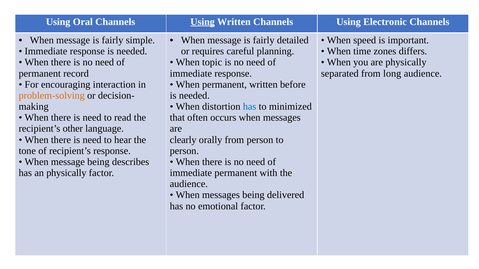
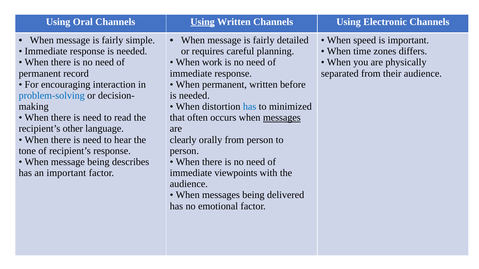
topic: topic -> work (212, 62)
long: long -> their (392, 74)
problem-solving colour: orange -> blue (52, 96)
messages underline: none -> present (282, 118)
an physically: physically -> important (66, 173)
immediate permanent: permanent -> viewpoints (236, 173)
